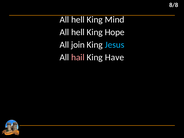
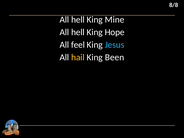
Mind: Mind -> Mine (115, 20)
join: join -> feel (78, 45)
hail colour: pink -> yellow (78, 57)
Have: Have -> Been (115, 57)
